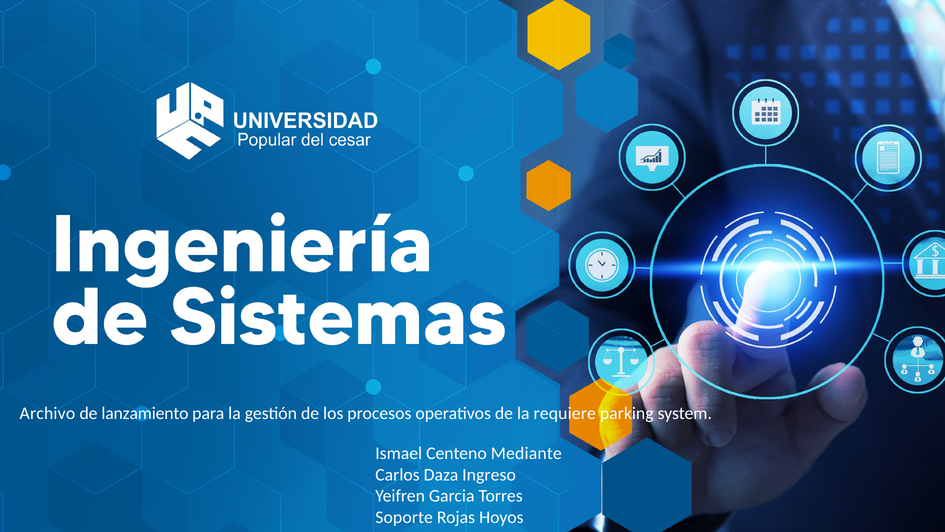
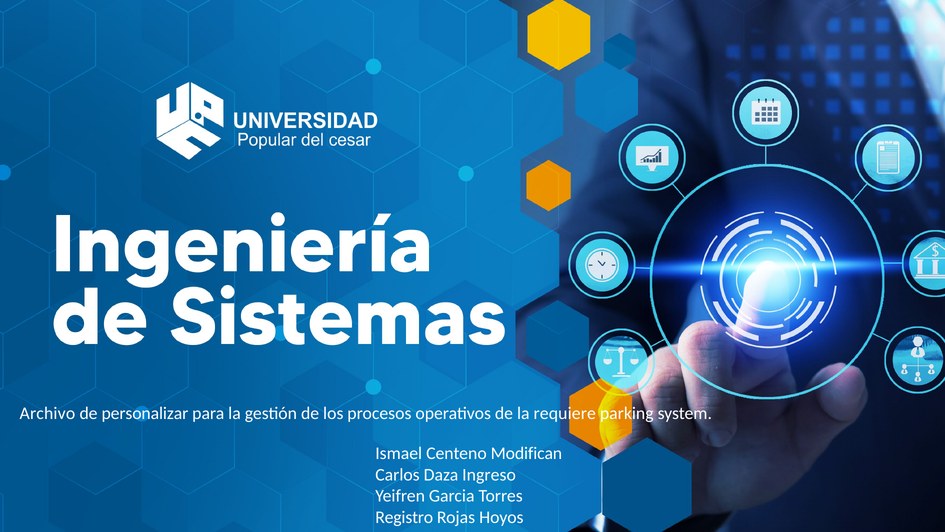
lanzamiento: lanzamiento -> personalizar (145, 413)
Mediante: Mediante -> Modifican (526, 453)
Soporte: Soporte -> Registro (404, 517)
